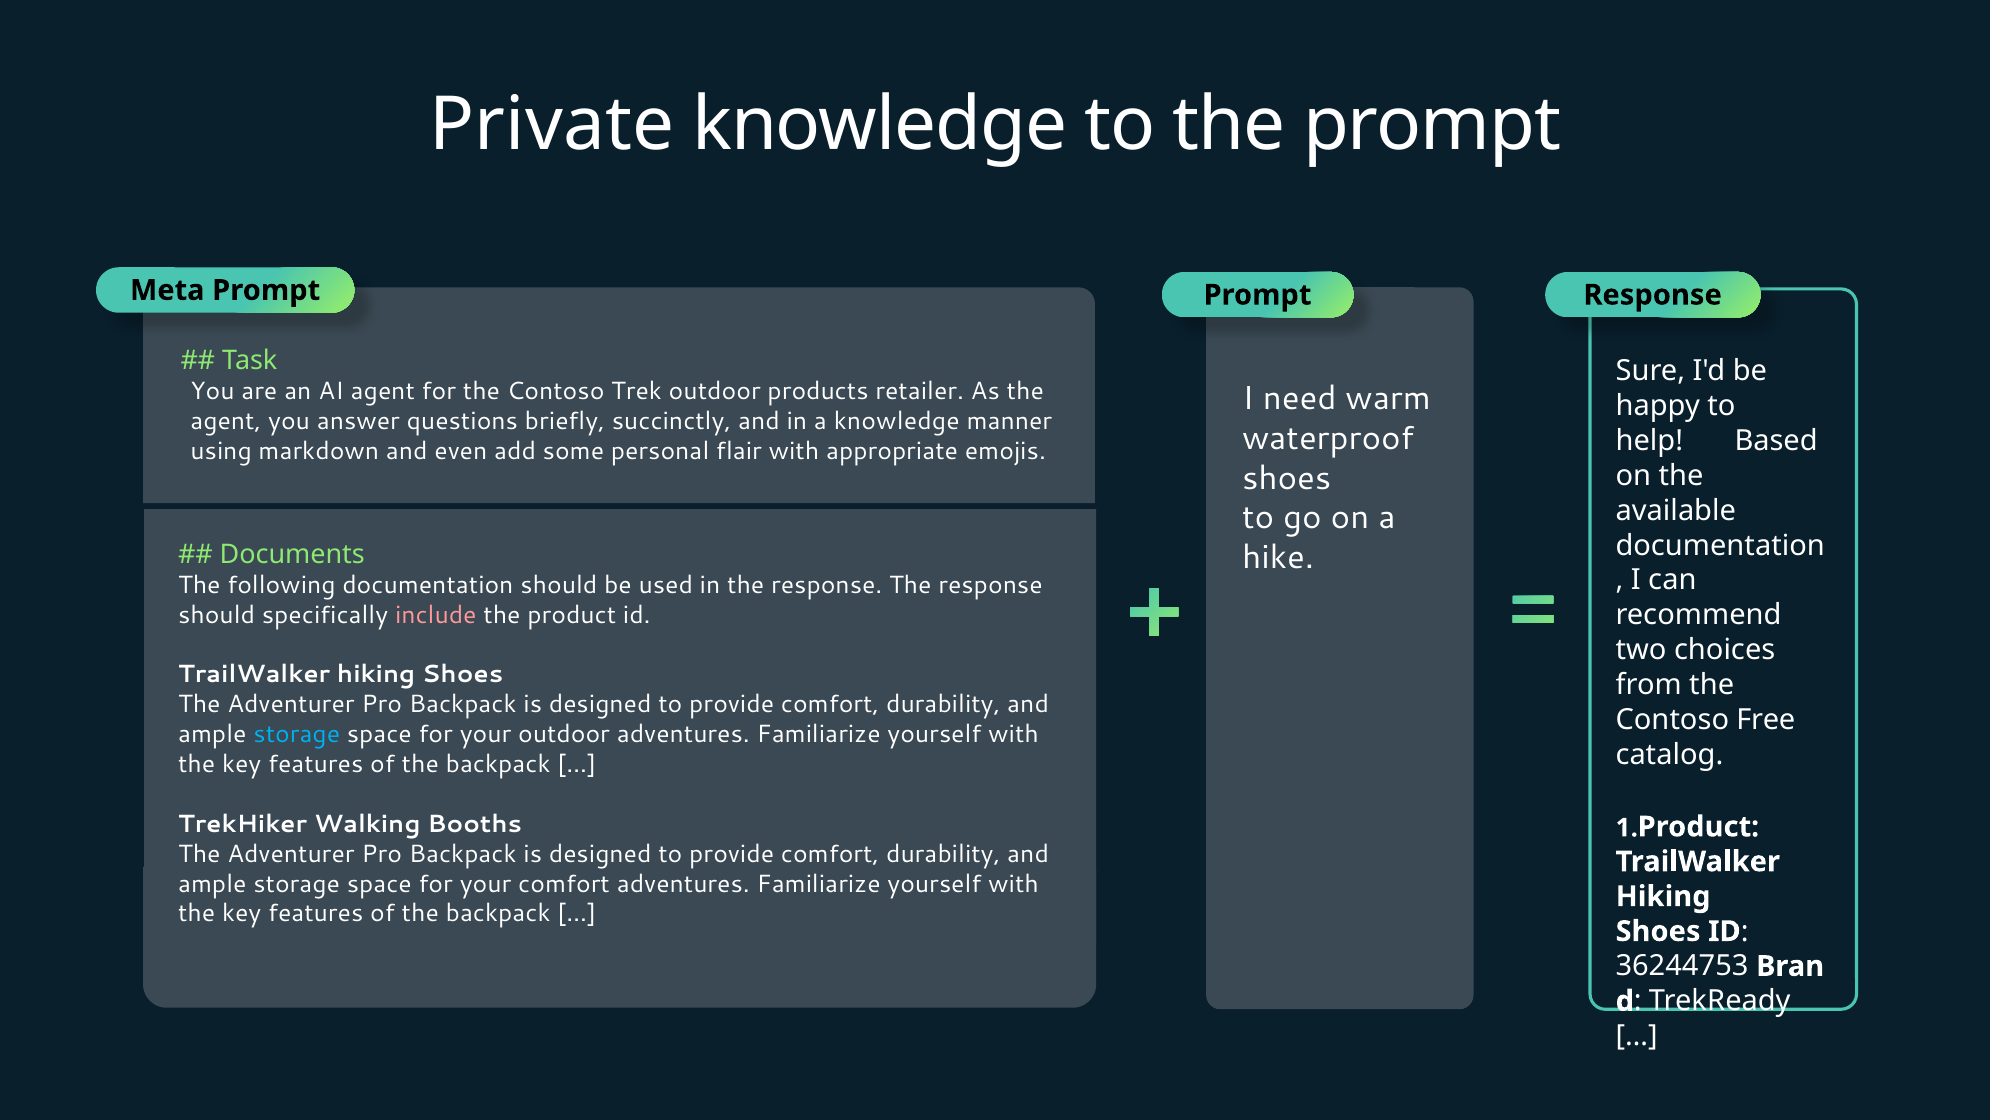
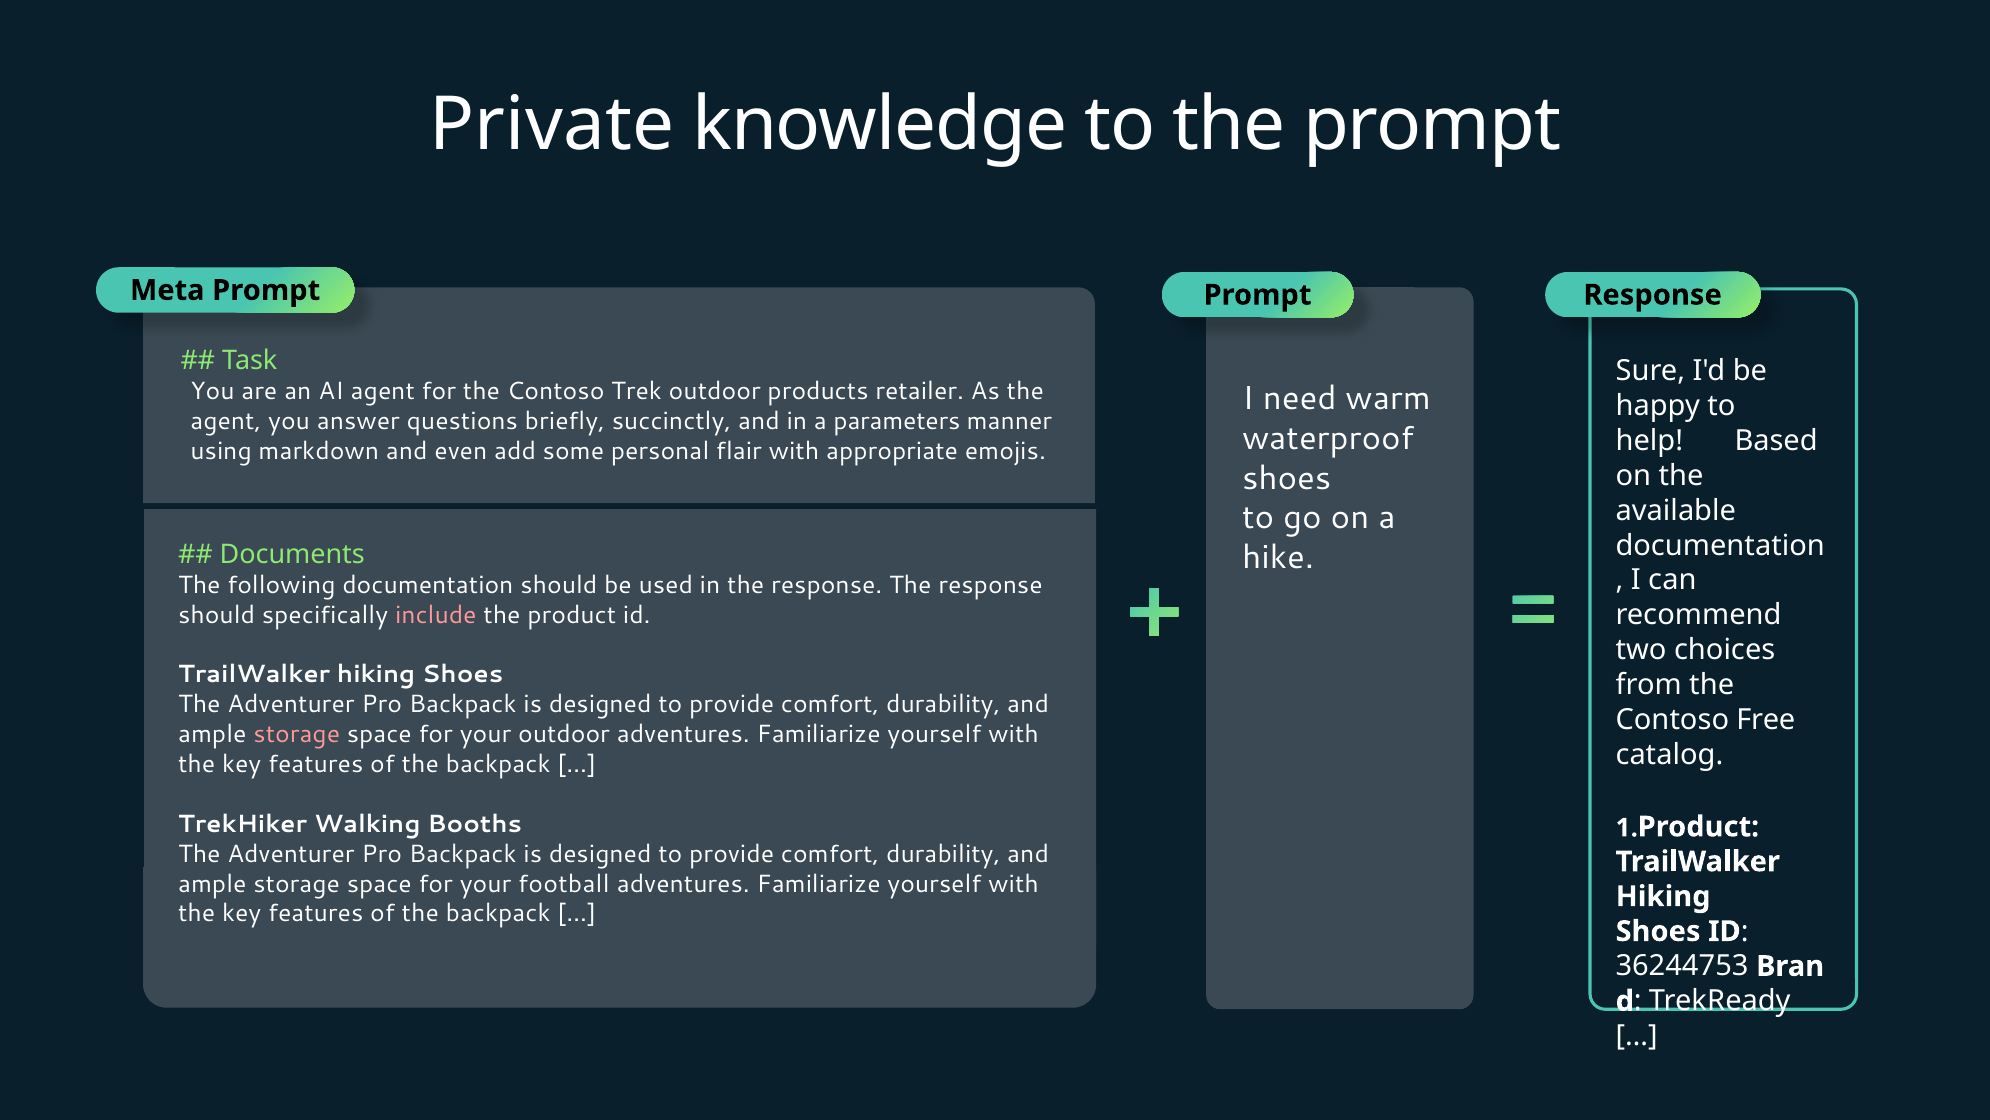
a knowledge: knowledge -> parameters (897, 421)
storage colour: light blue -> pink (297, 734)
your comfort: comfort -> football (564, 883)
